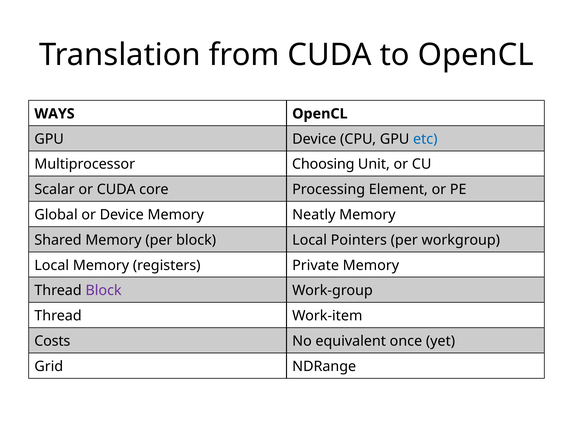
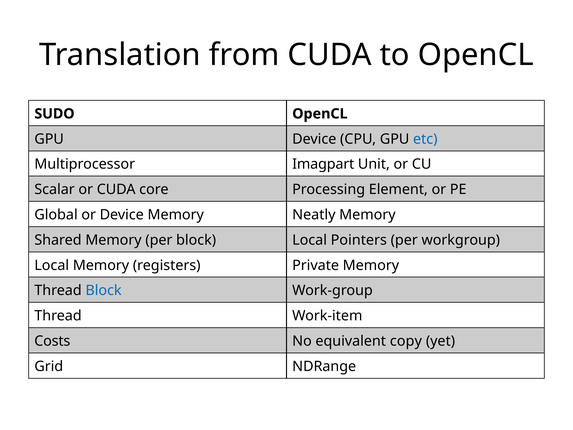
WAYS: WAYS -> SUDO (54, 114)
Choosing: Choosing -> Imagpart (323, 164)
Block colour: purple -> blue (104, 290)
once: once -> copy (406, 341)
